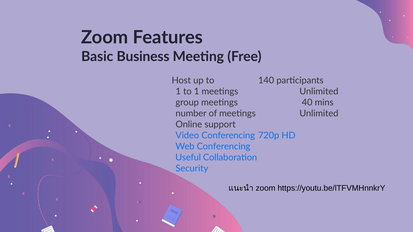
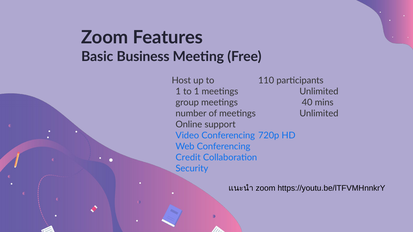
140: 140 -> 110 (266, 81)
Useful: Useful -> Credit (188, 158)
